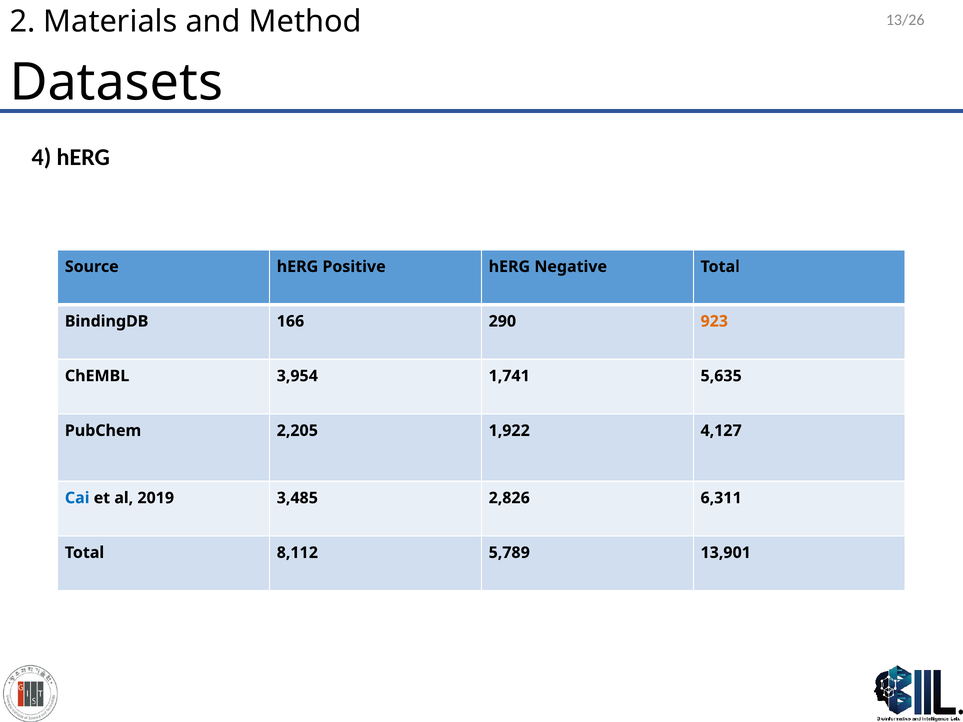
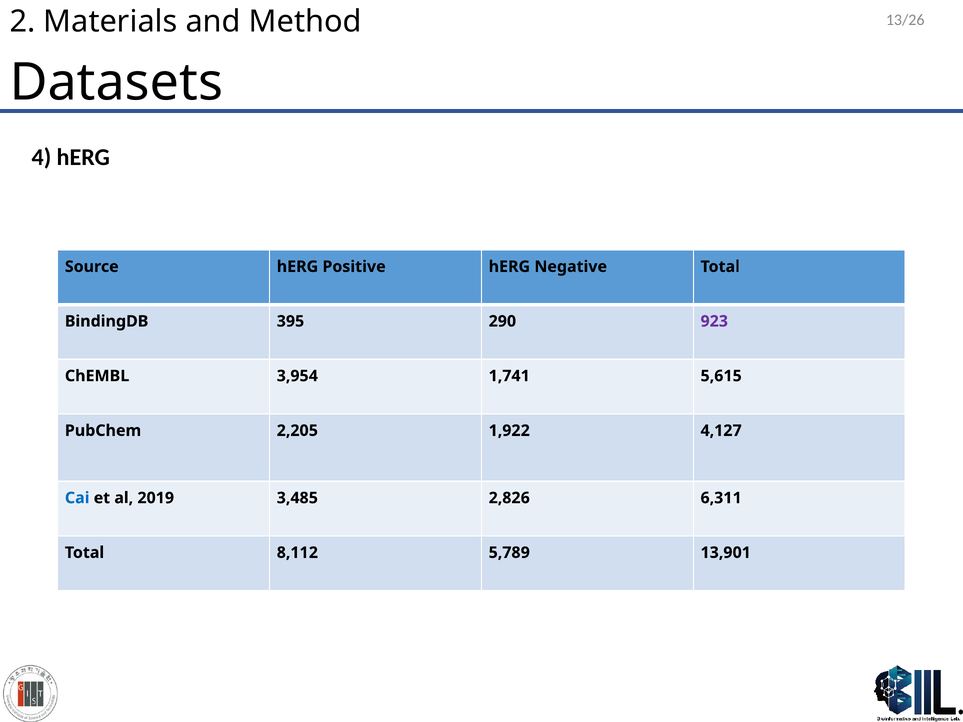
166: 166 -> 395 (290, 321)
923 colour: orange -> purple (714, 321)
5,635: 5,635 -> 5,615 (721, 376)
